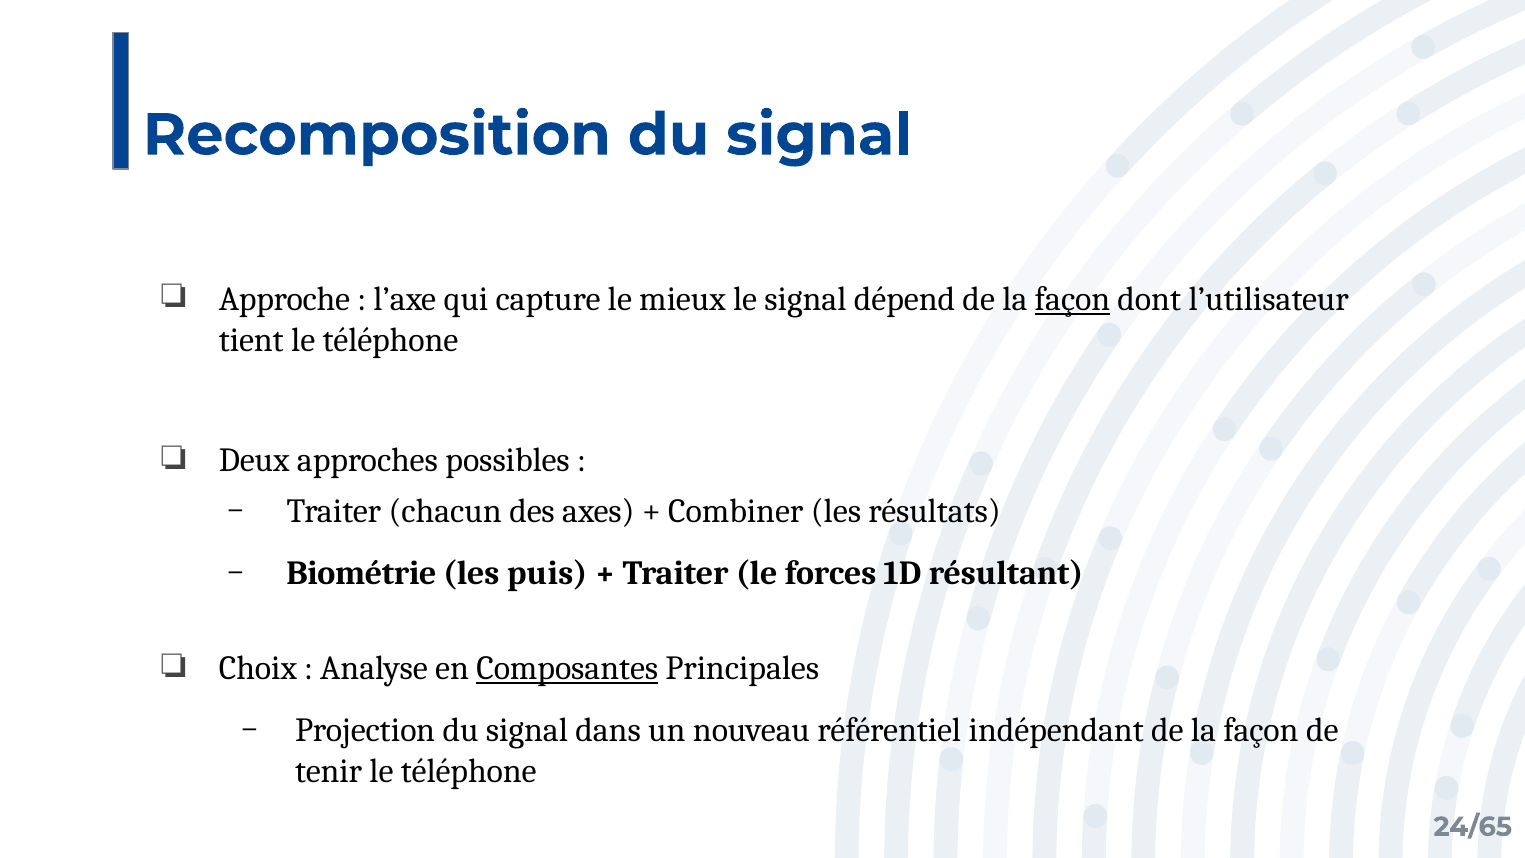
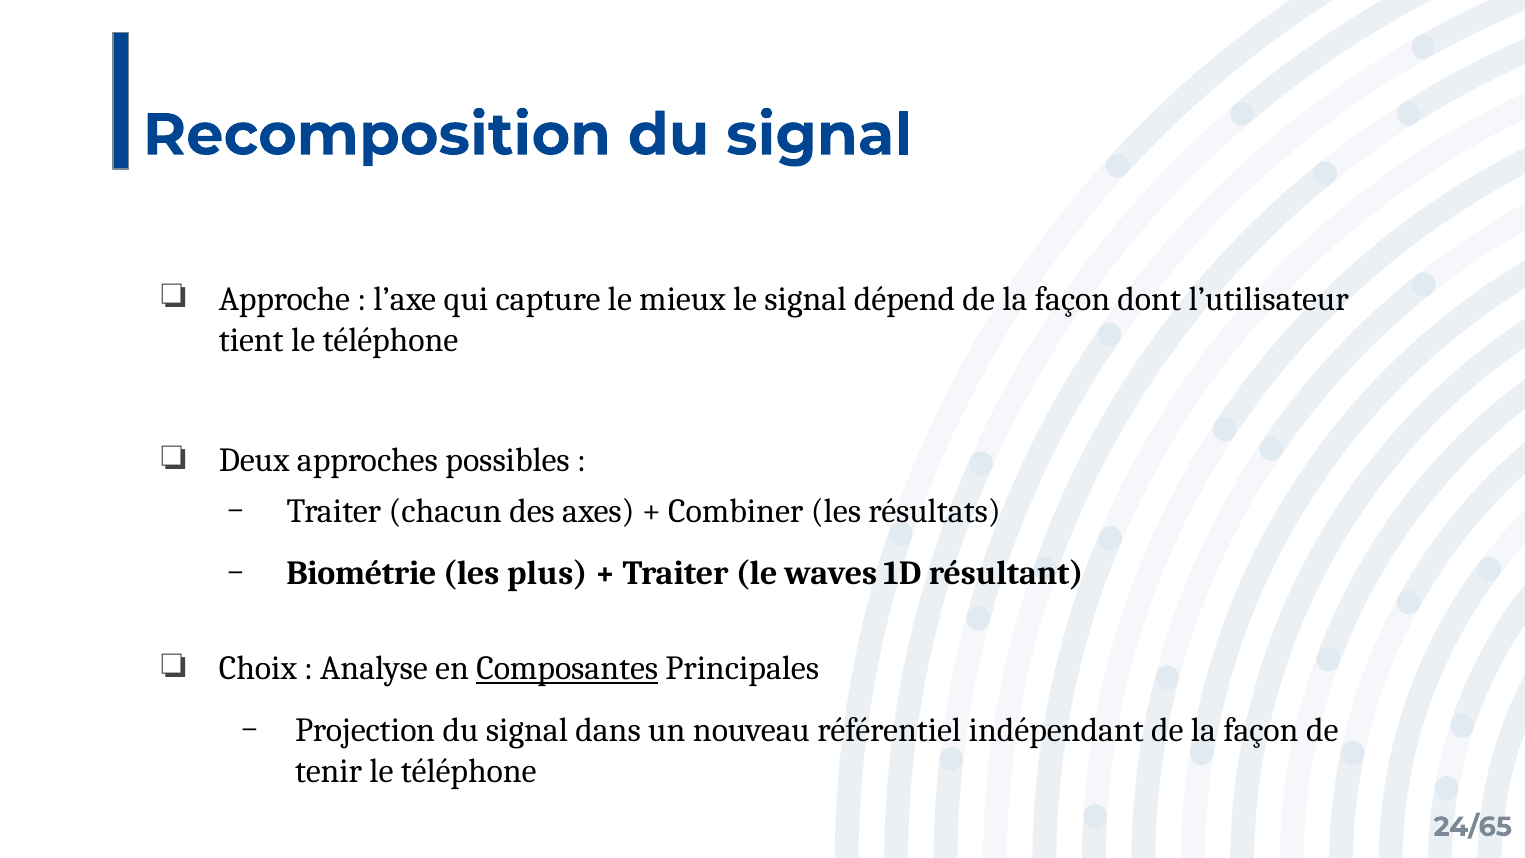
façon underline: present -> none (1073, 299)
puis: puis -> plus (547, 573)
forces: forces -> waves (831, 573)
